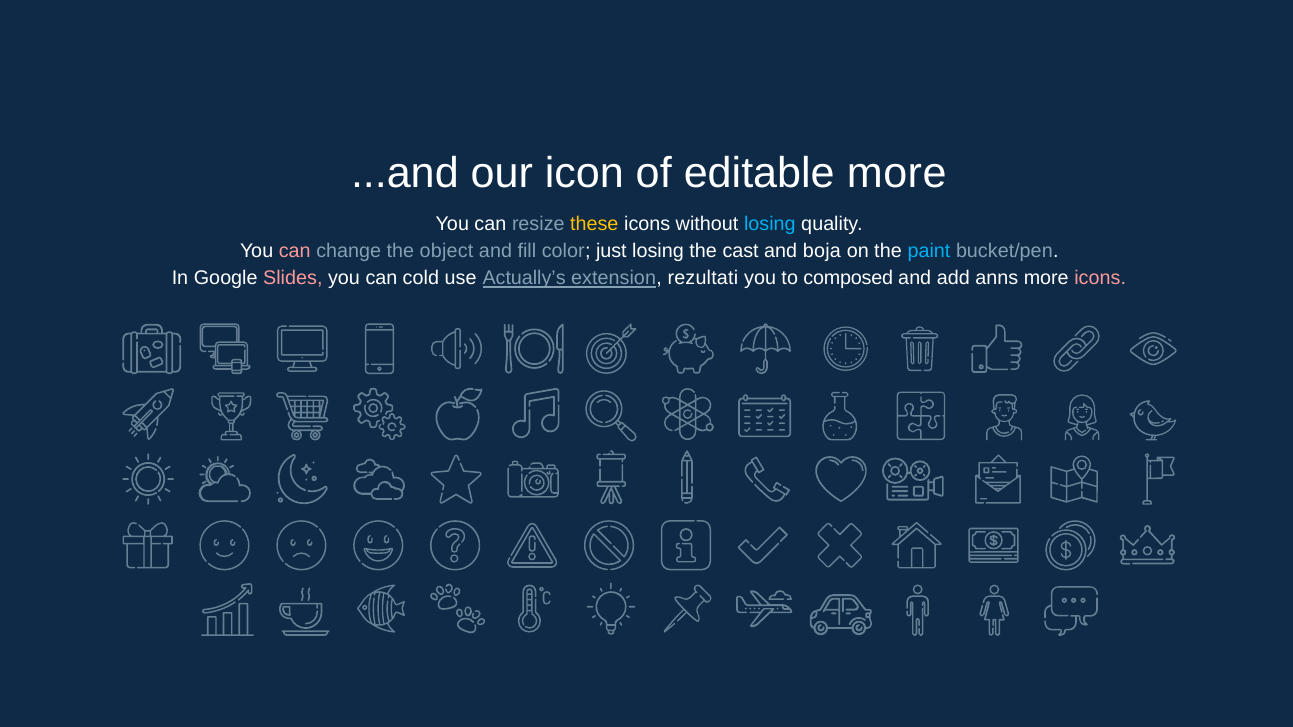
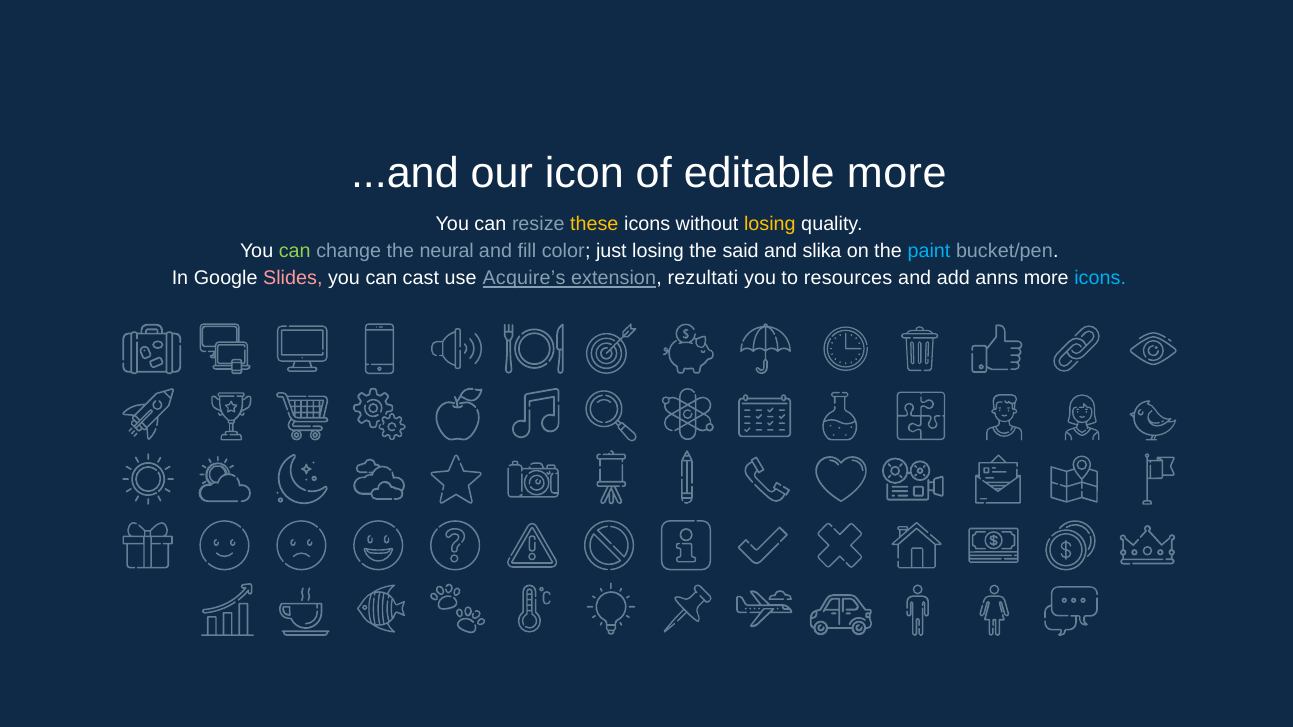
losing colour: light blue -> yellow (770, 224)
can colour: pink -> light green (295, 251)
object: object -> neural (447, 251)
cast: cast -> said (741, 251)
boja: boja -> slika (822, 251)
cold: cold -> cast (421, 279)
Actually’s: Actually’s -> Acquire’s (524, 279)
composed: composed -> resources (848, 279)
icons colour: pink -> light blue (1100, 279)
